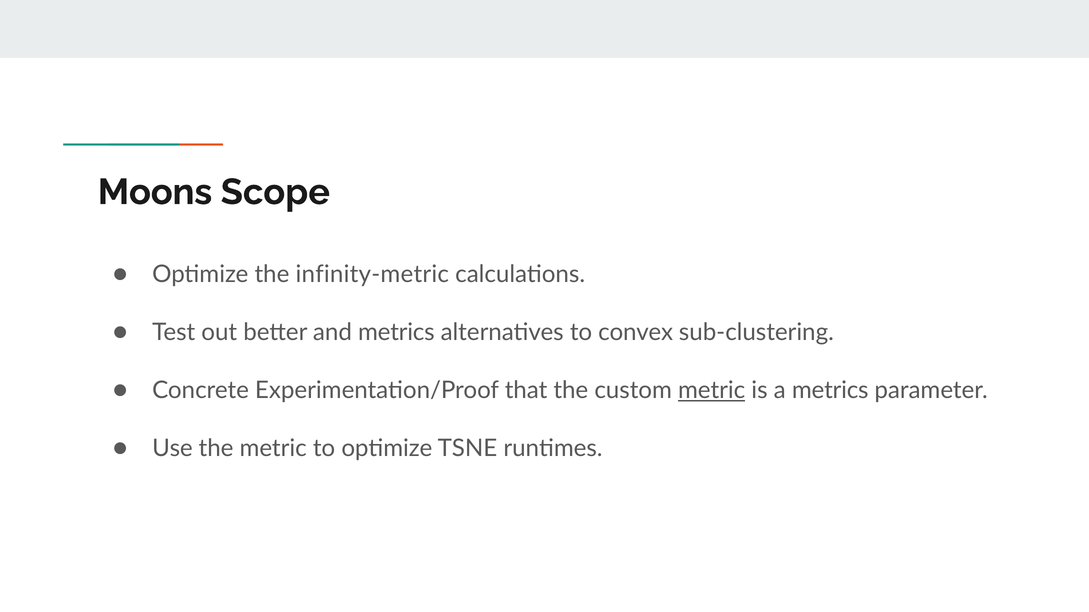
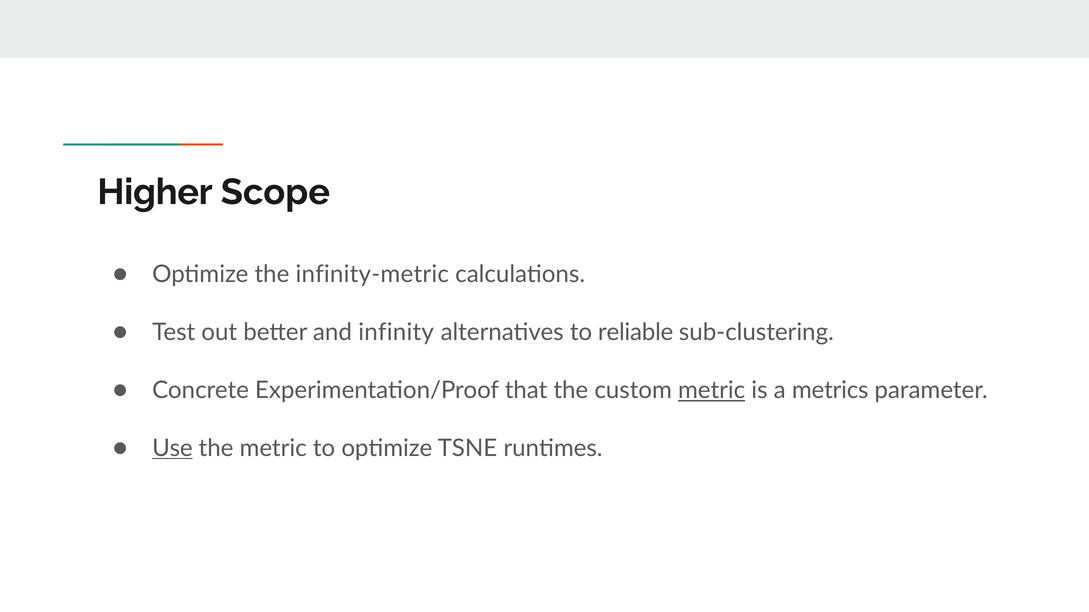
Moons: Moons -> Higher (155, 192)
and metrics: metrics -> infinity (396, 333)
convex: convex -> reliable (636, 333)
Use underline: none -> present (172, 449)
